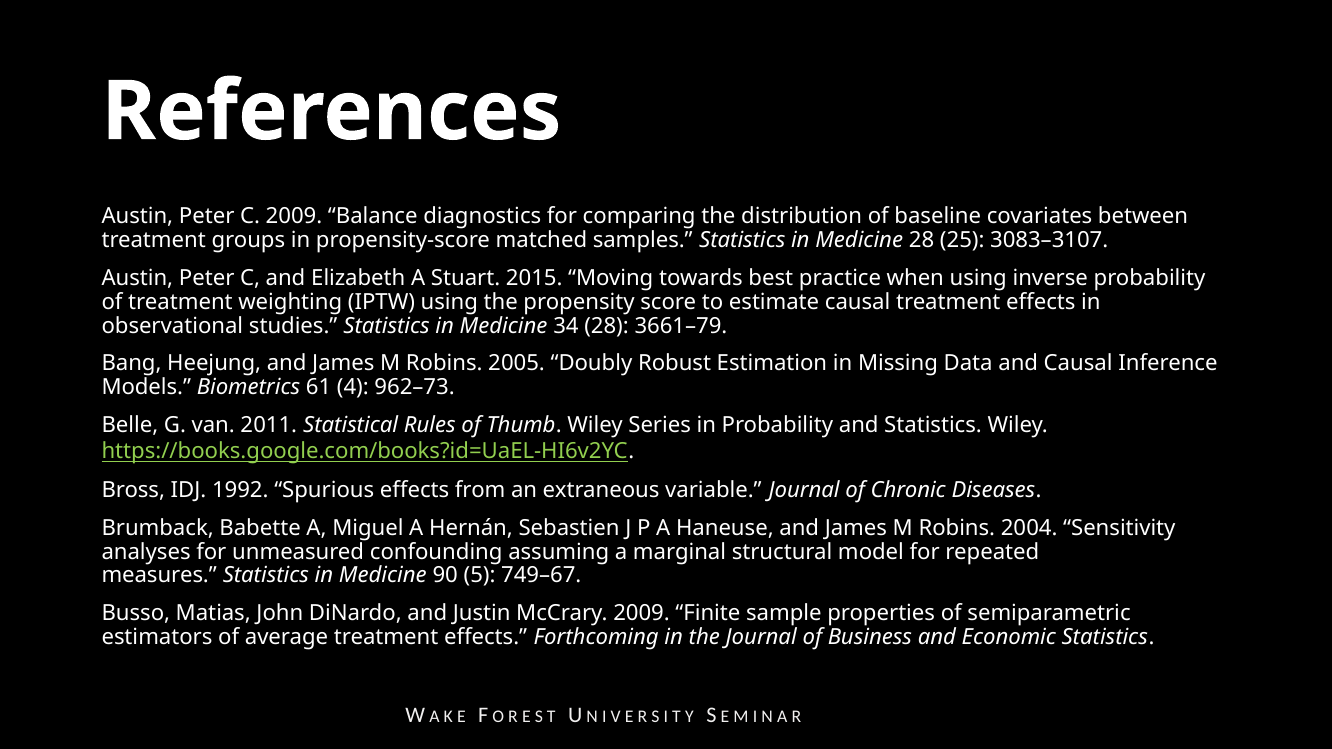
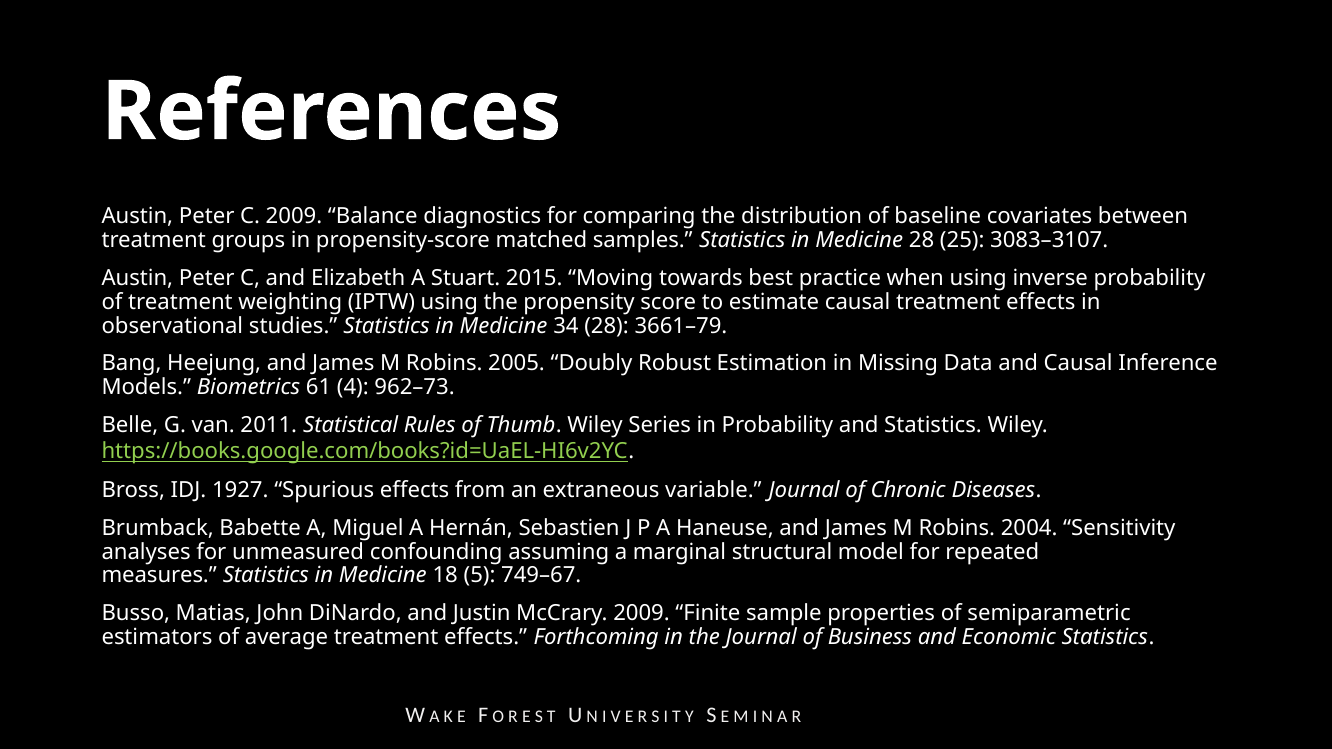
1992: 1992 -> 1927 (240, 490)
90: 90 -> 18 (445, 576)
